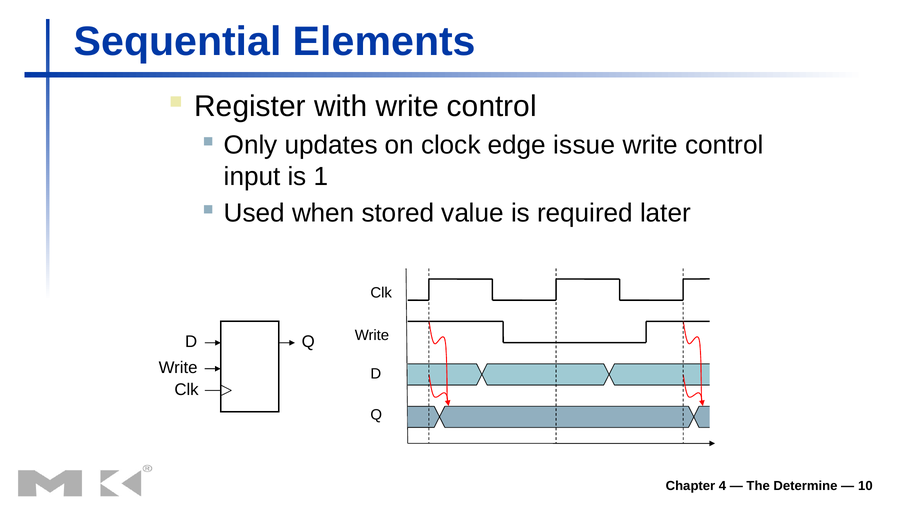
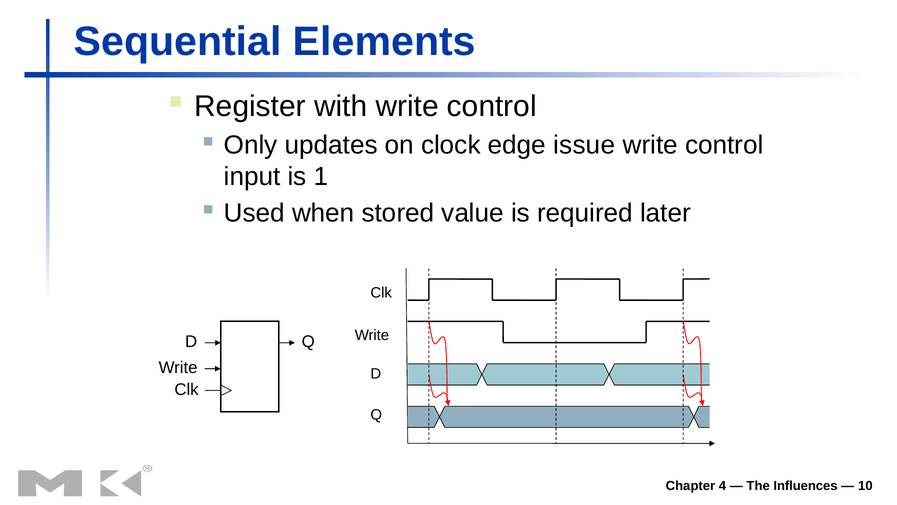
Determine: Determine -> Influences (805, 486)
